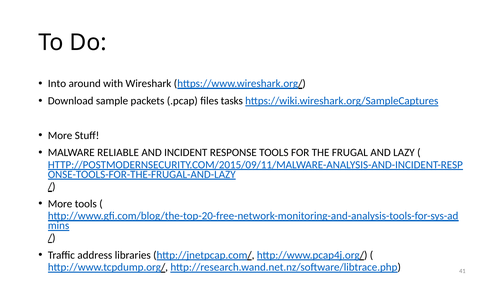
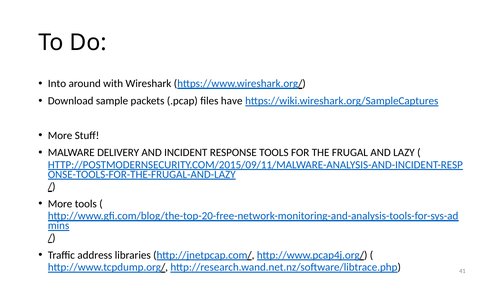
tasks: tasks -> have (232, 101)
RELIABLE: RELIABLE -> DELIVERY (118, 152)
